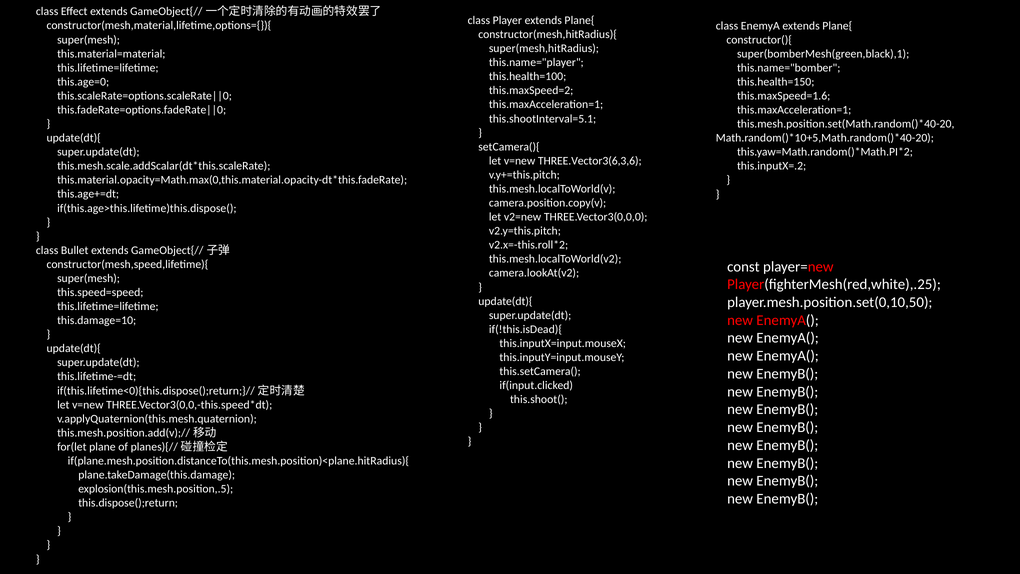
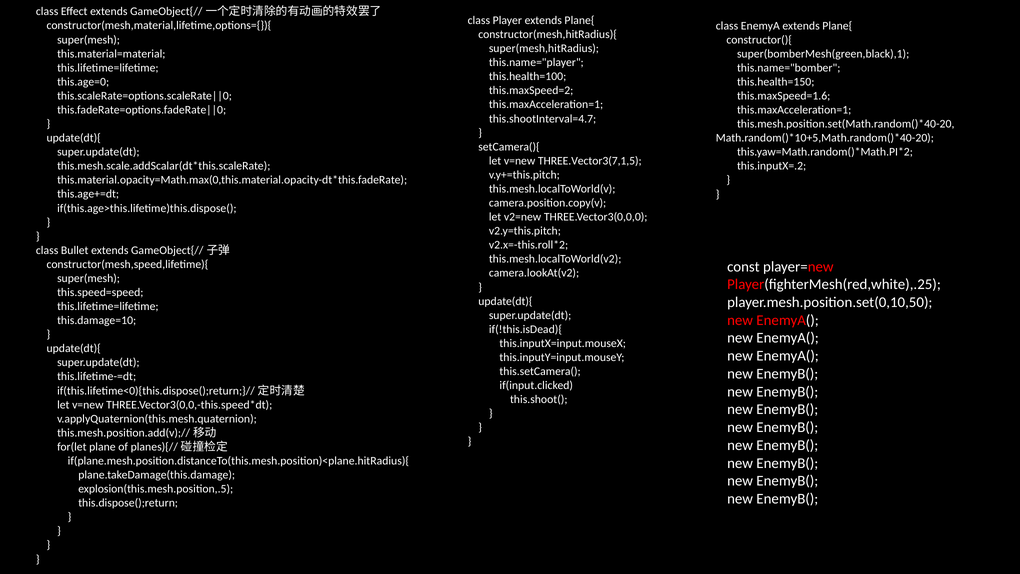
this.shootInterval=5.1: this.shootInterval=5.1 -> this.shootInterval=4.7 (543, 119)
THREE.Vector3(6,3,6: THREE.Vector3(6,3,6 -> THREE.Vector3(7,1,5 (590, 161)
